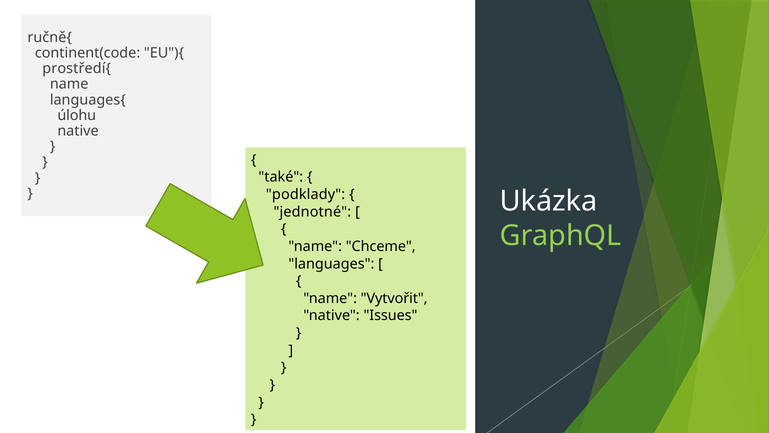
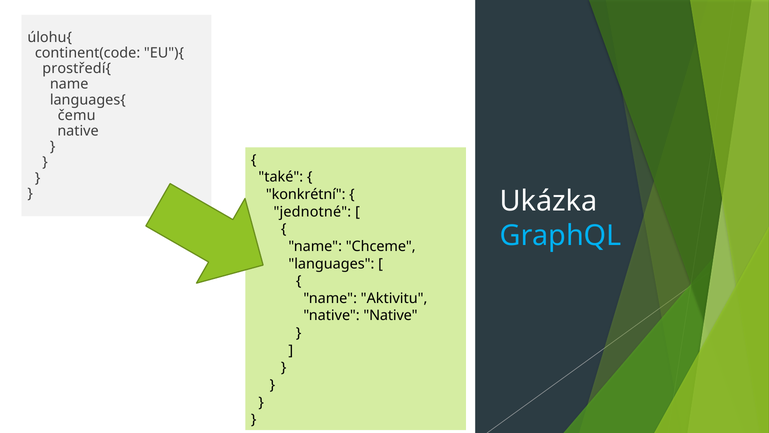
ručně{: ručně{ -> úlohu{ (50, 37)
úlohu: úlohu -> čemu (77, 115)
podklady: podklady -> konkrétní (306, 194)
GraphQL colour: light green -> light blue (560, 236)
Vytvořit: Vytvořit -> Aktivitu (394, 298)
native Issues: Issues -> Native (391, 315)
